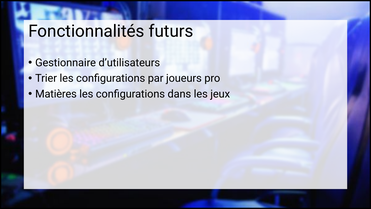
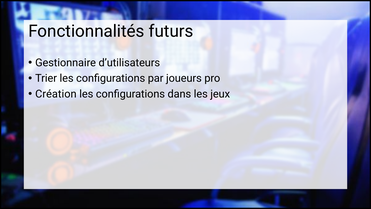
Matières: Matières -> Création (56, 94)
